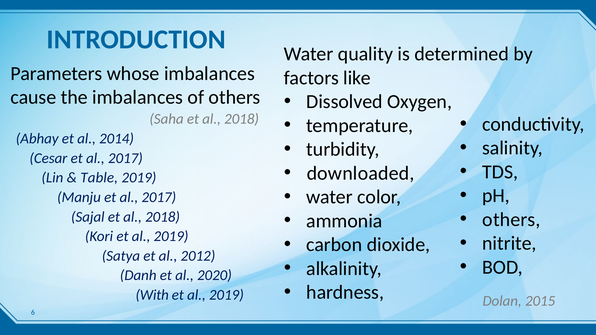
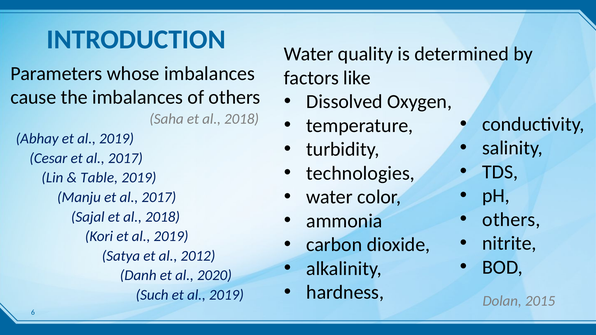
Abhay et al 2014: 2014 -> 2019 (117, 139)
downloaded: downloaded -> technologies (361, 173)
With: With -> Such (152, 295)
